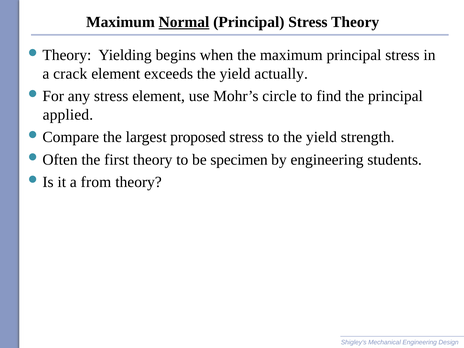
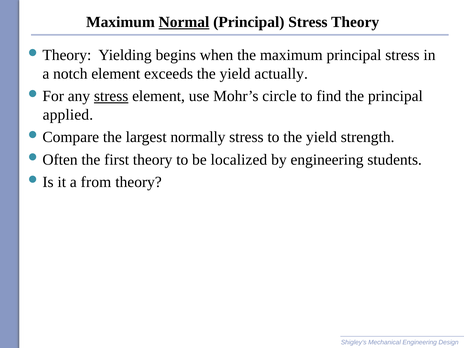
crack: crack -> notch (70, 74)
stress underline: none -> present (111, 96)
proposed: proposed -> normally (198, 137)
specimen: specimen -> localized (239, 160)
